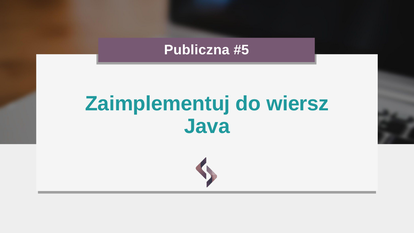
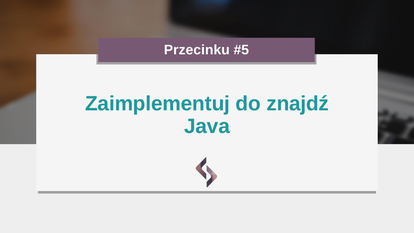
Publiczna: Publiczna -> Przecinku (197, 50)
wiersz: wiersz -> znajdź (298, 104)
